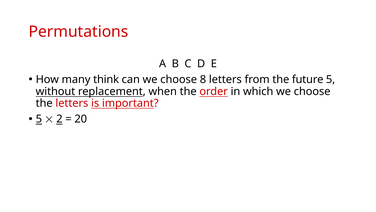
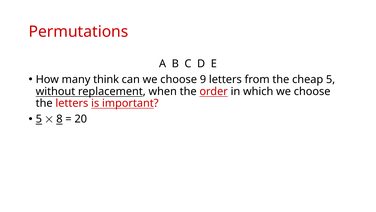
8: 8 -> 9 (203, 79)
future: future -> cheap (308, 79)
2: 2 -> 8 (59, 119)
